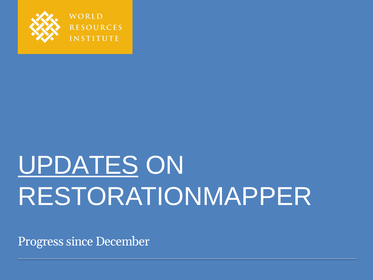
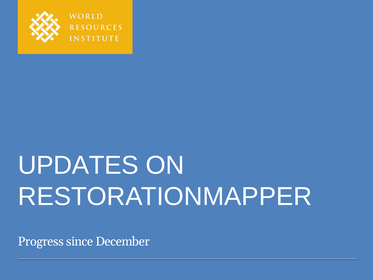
UPDATES underline: present -> none (78, 165)
